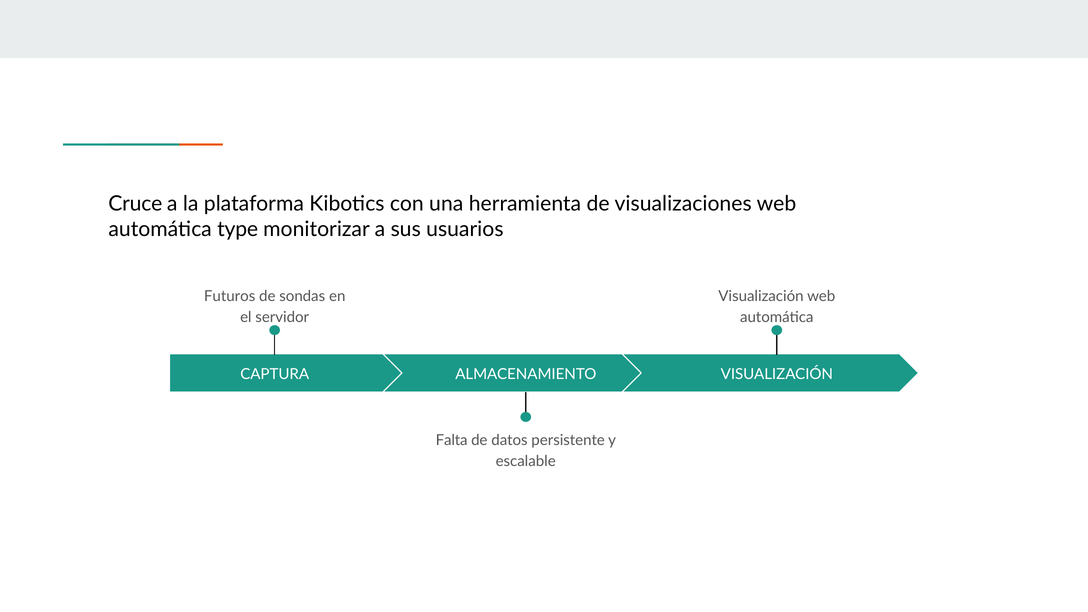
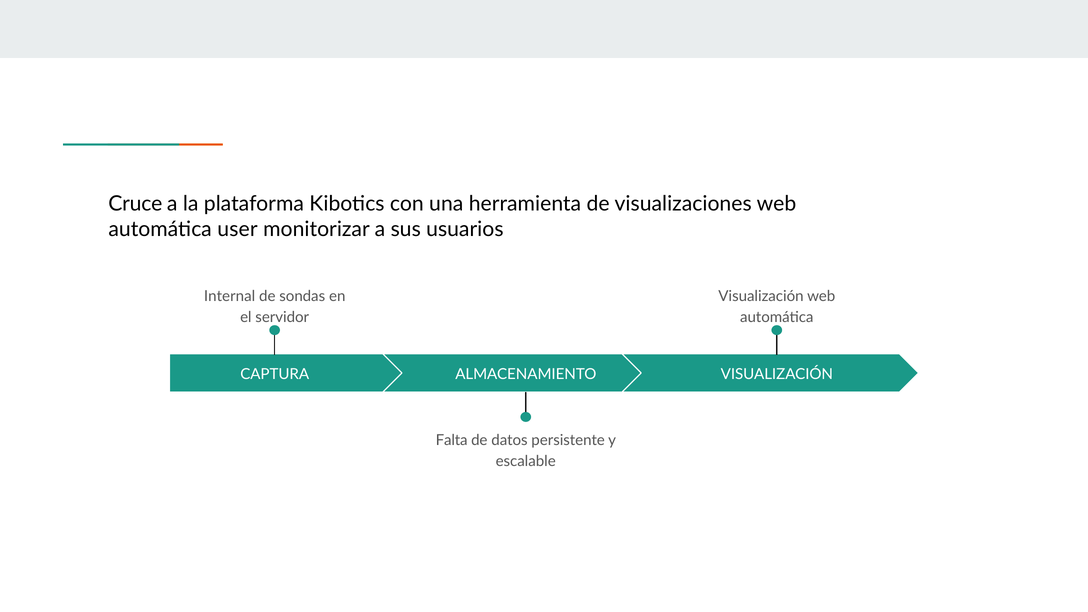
type: type -> user (237, 229)
Futuros: Futuros -> Internal (230, 296)
